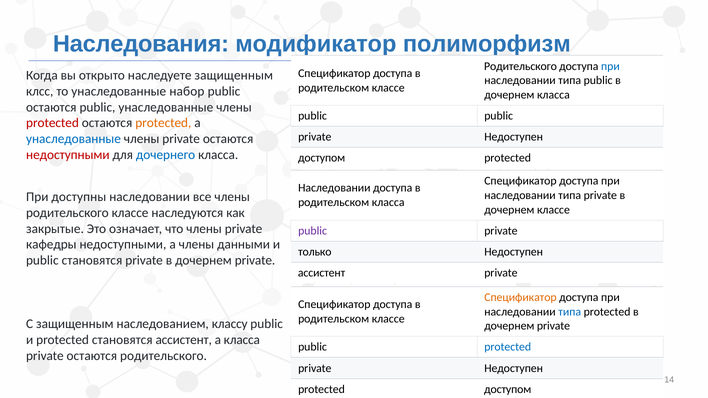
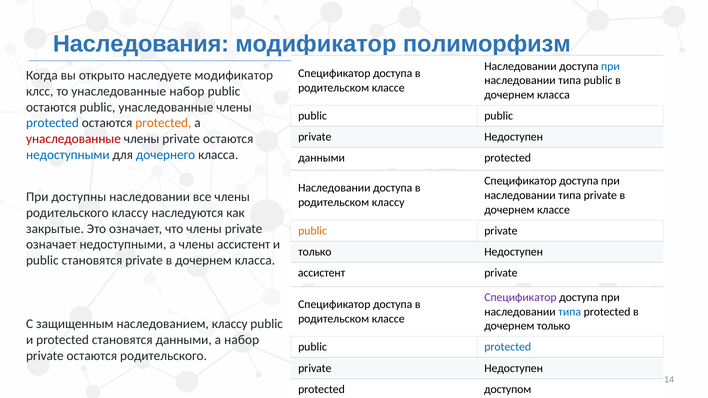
Родительского: Родительского -> Наследовании (520, 66)
наследуете защищенным: защищенным -> модификатор (234, 75)
protected colour: red -> blue (52, 123)
унаследованные colour: blue -> red (73, 139)
недоступными colour: red -> blue (68, 155)
доступом: доступом -> данными (322, 158)
родительском класса: класса -> классу (388, 203)
родительского классе: классе -> классу (130, 213)
public colour: purple -> orange (313, 231)
кафедры: кафедры -> означает (51, 245)
члены данными: данными -> ассистент (244, 245)
private в дочернем private: private -> класса (255, 261)
Спецификатор colour: orange -> purple (520, 297)
private: private -> только (554, 326)
становятся ассистент: ассистент -> данными (184, 340)
а класса: класса -> набор (242, 340)
